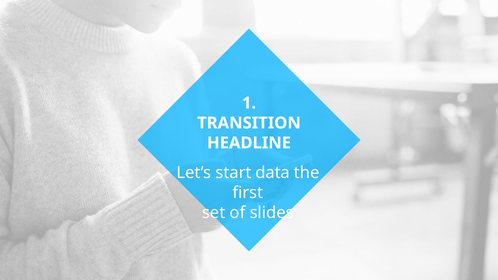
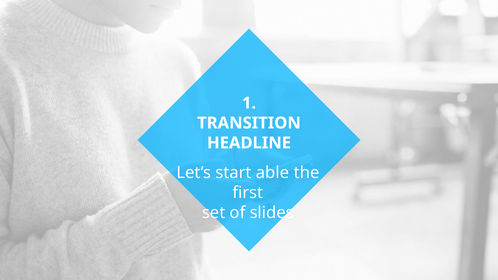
data: data -> able (273, 173)
